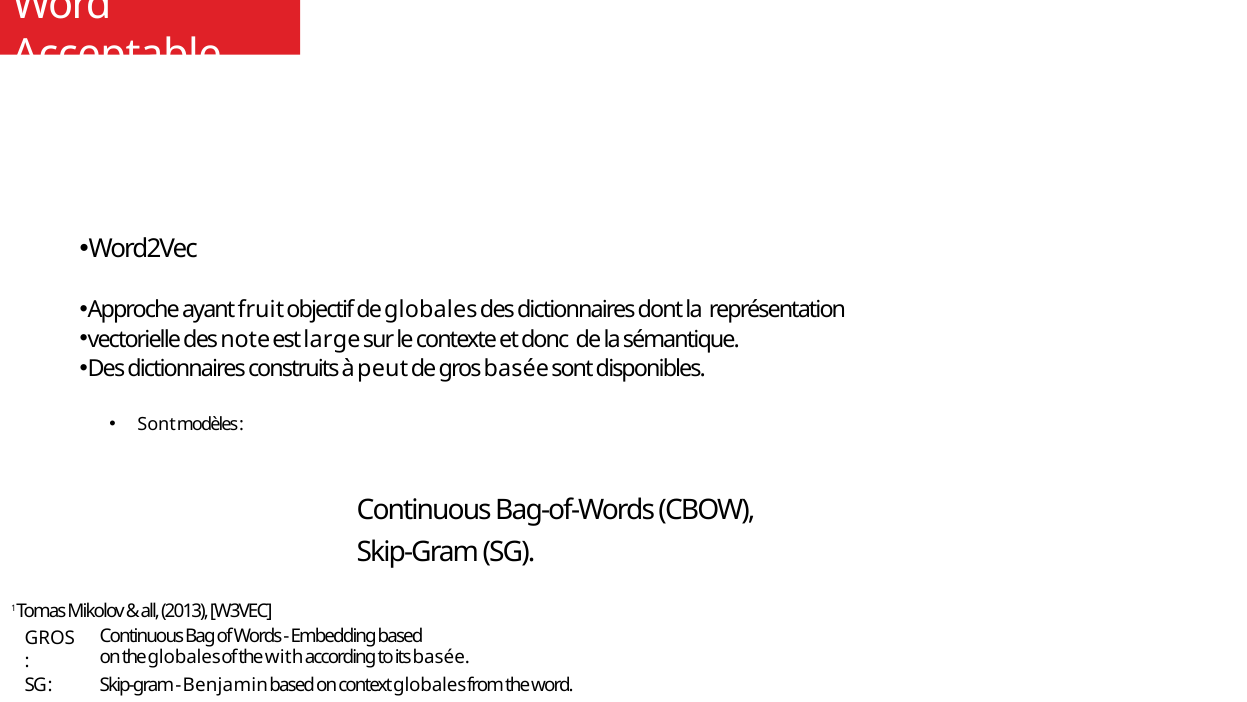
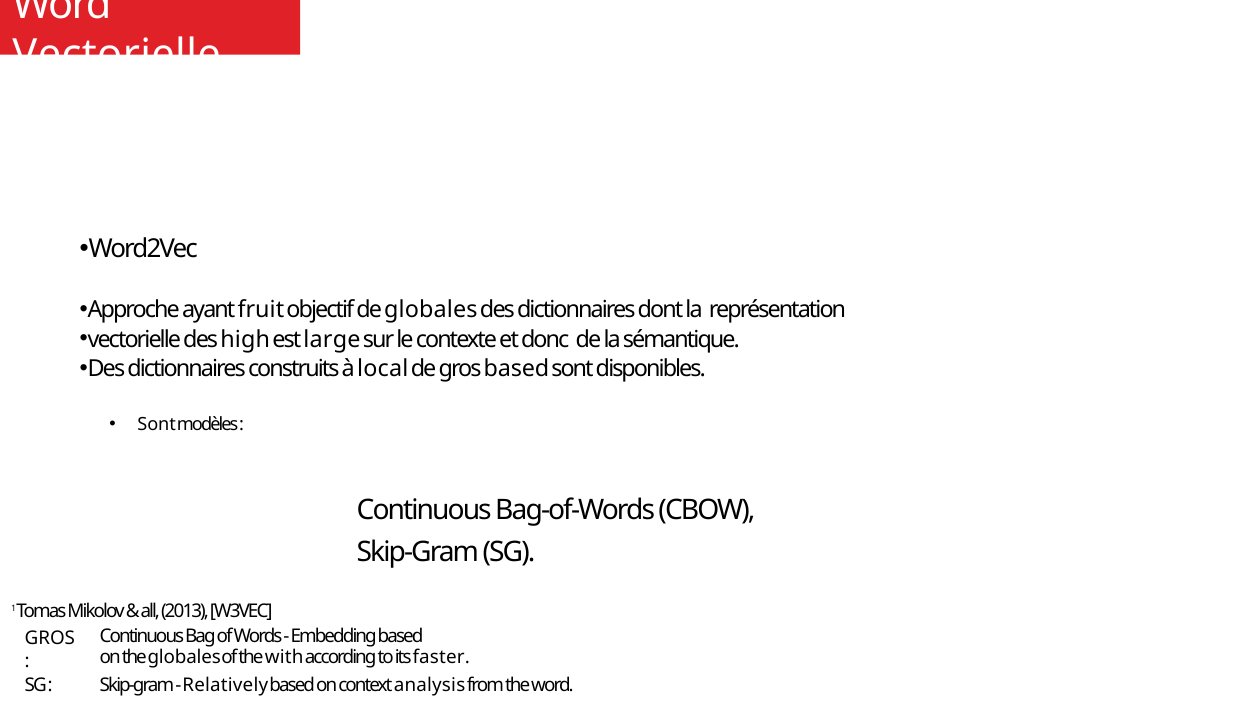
Acceptable: Acceptable -> Vectorielle (117, 55)
note: note -> high (245, 339)
peut: peut -> local (383, 369)
gros basée: basée -> based (516, 369)
its basée: basée -> faster (441, 657)
Benjamin: Benjamin -> Relatively (225, 685)
context globales: globales -> analysis (430, 685)
